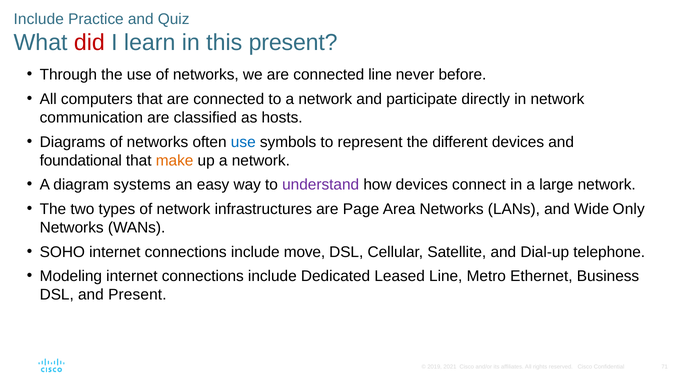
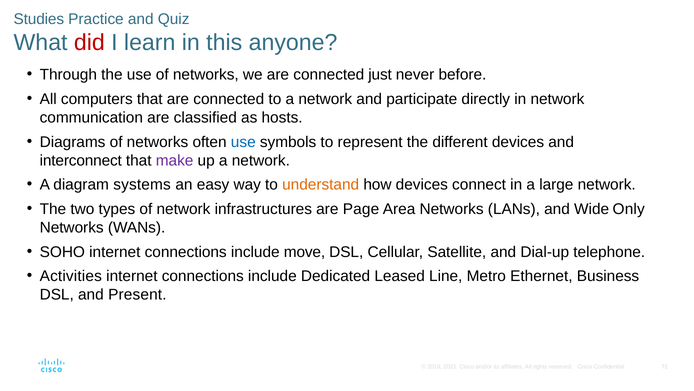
Include: Include -> Studies (39, 19)
this present: present -> anyone (293, 43)
connected line: line -> just (380, 75)
foundational: foundational -> interconnect (81, 160)
make colour: orange -> purple (175, 160)
understand colour: purple -> orange (321, 184)
Modeling: Modeling -> Activities (71, 276)
